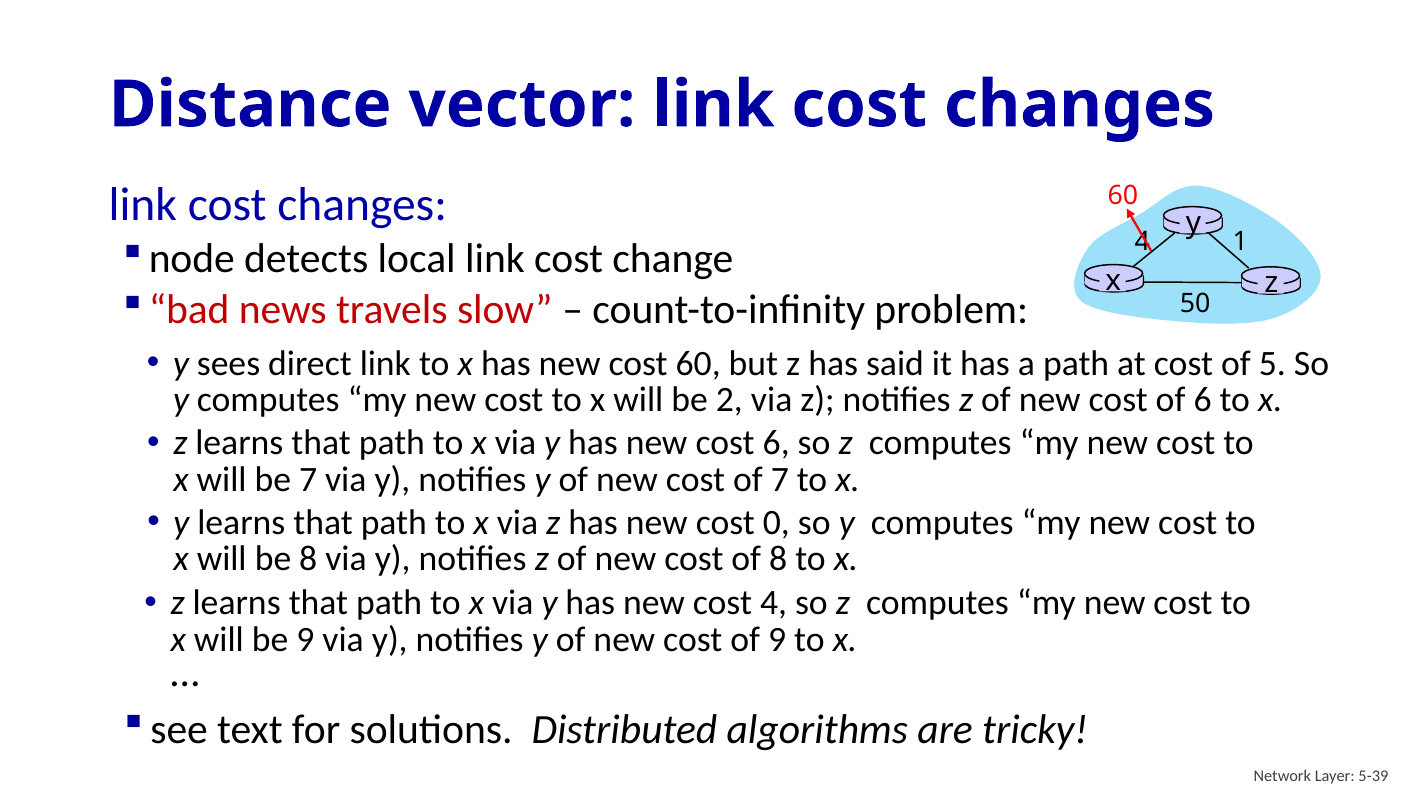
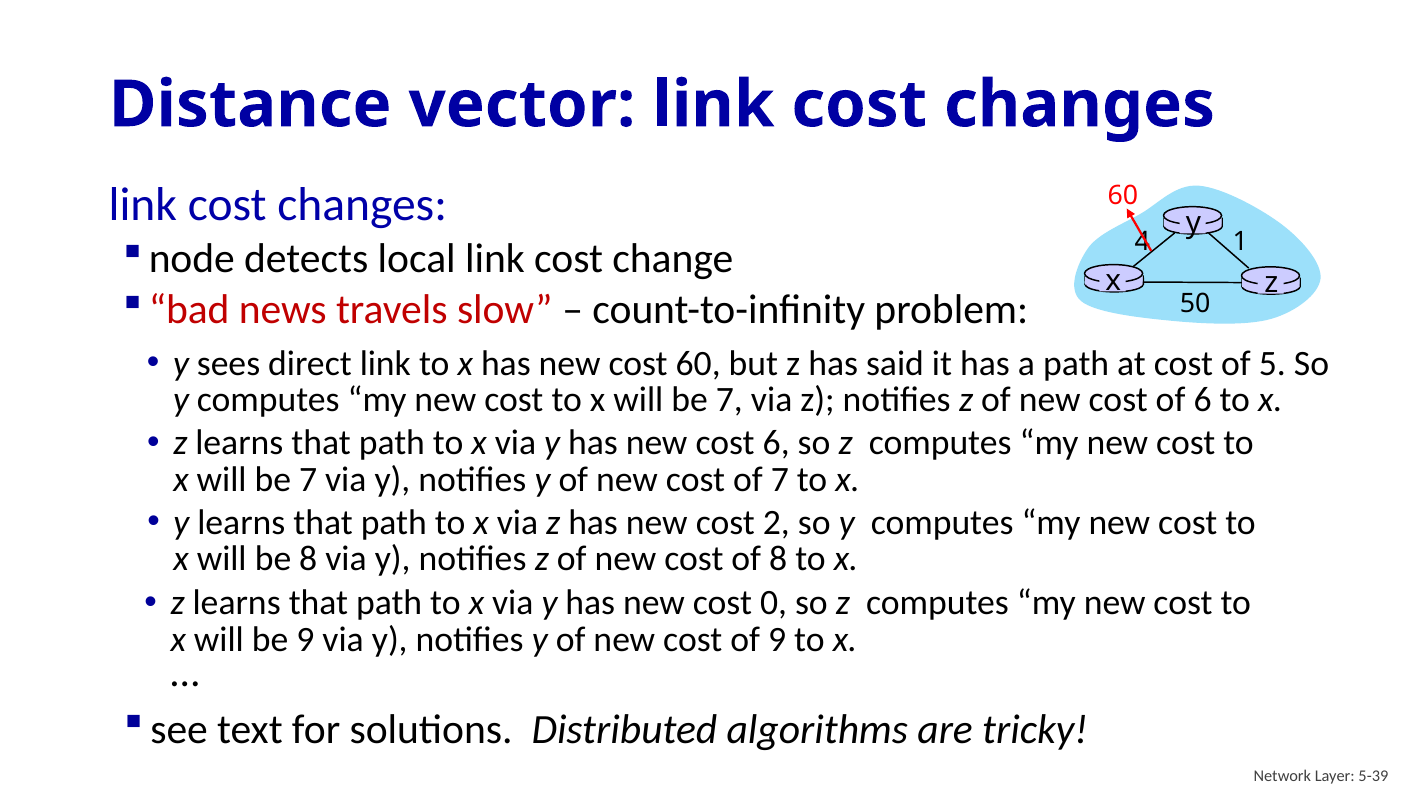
2: 2 -> 7 (729, 400)
0: 0 -> 2 (776, 523)
cost 4: 4 -> 0 (774, 603)
